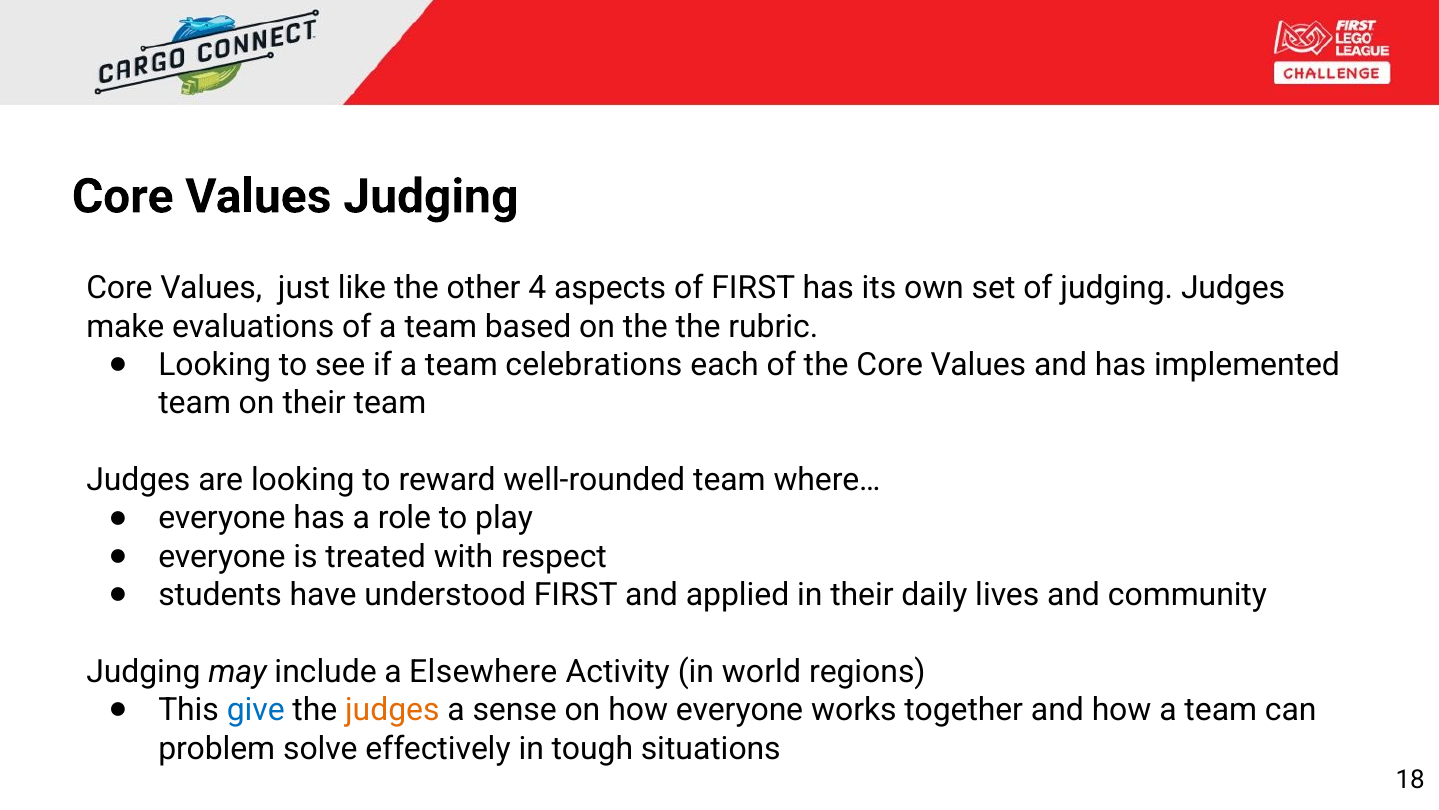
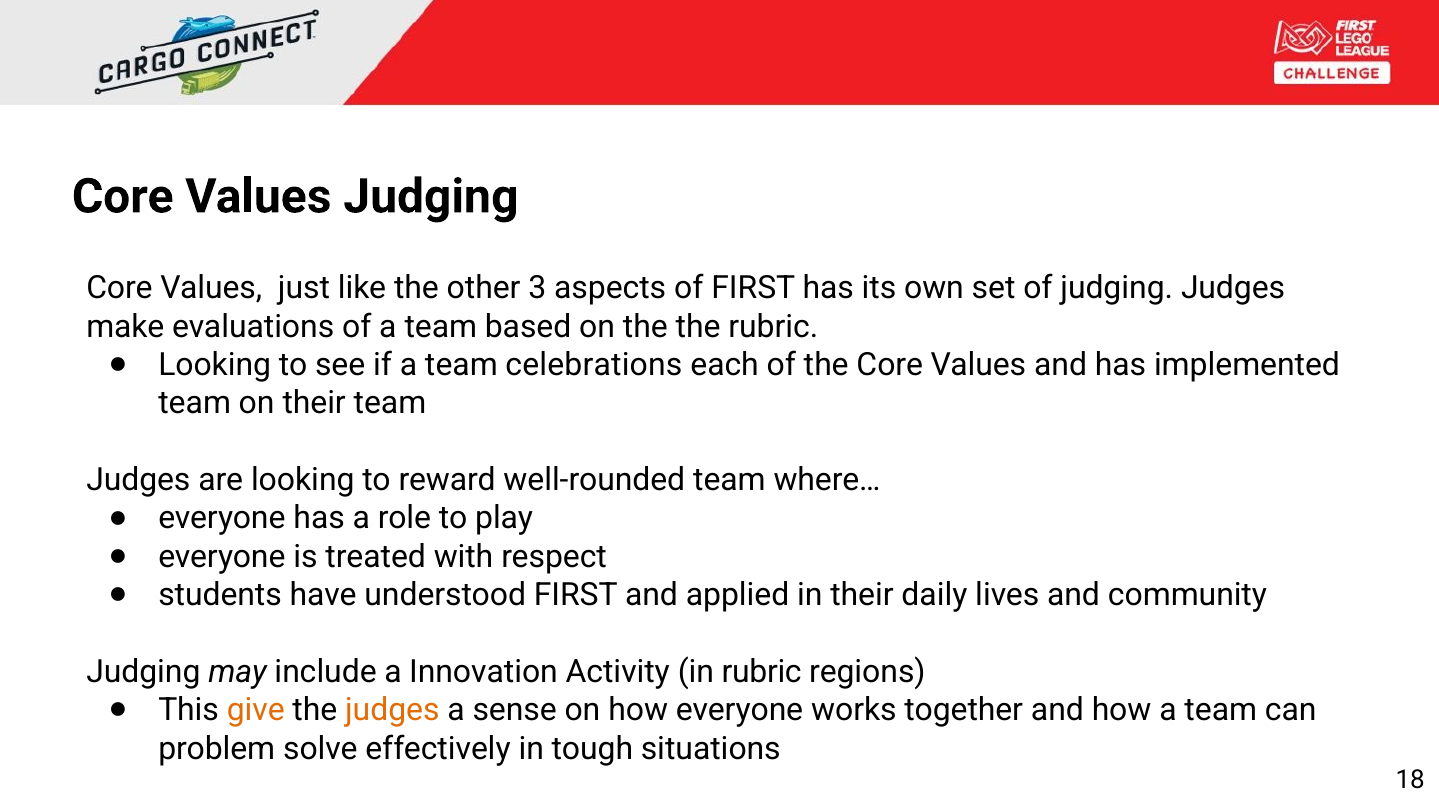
4: 4 -> 3 (537, 288)
Elsewhere: Elsewhere -> Innovation (483, 671)
in world: world -> rubric (762, 671)
give colour: blue -> orange (256, 710)
